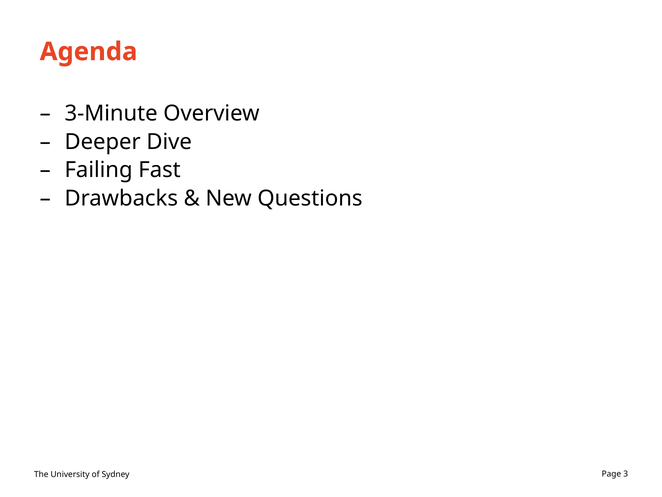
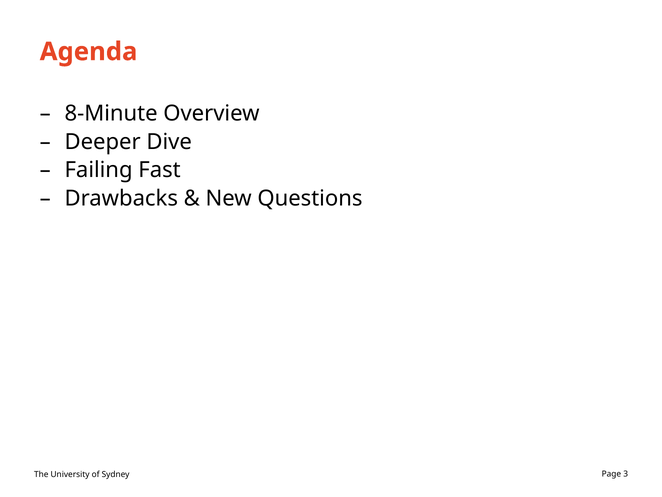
3-Minute: 3-Minute -> 8-Minute (111, 113)
